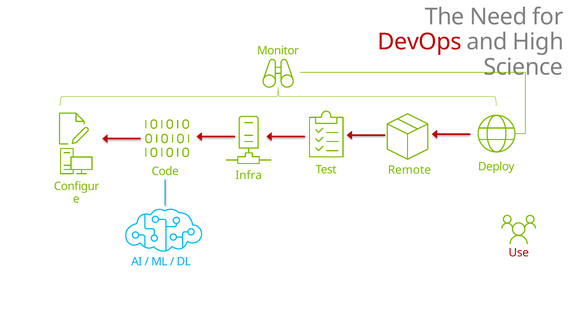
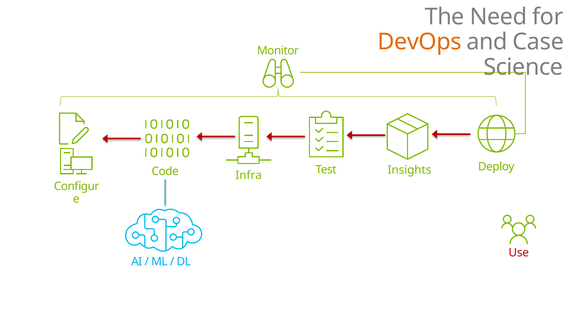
DevOps colour: red -> orange (420, 42)
High: High -> Case (538, 42)
Remote: Remote -> Insights (409, 170)
